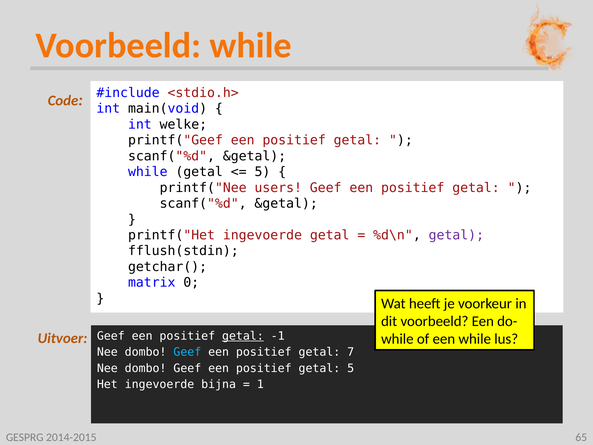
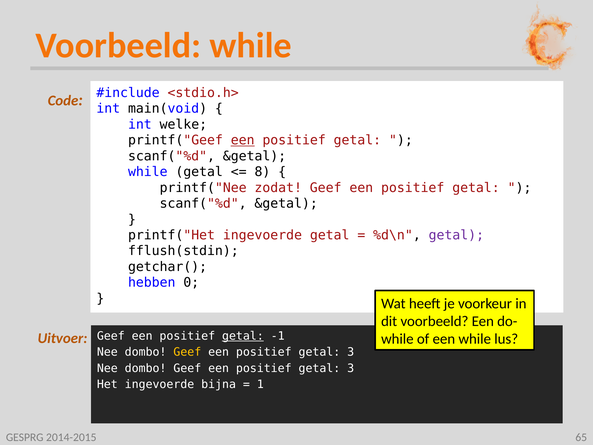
een underline: none -> present (243, 140)
5: 5 -> 8 (262, 172)
users: users -> zodat (278, 188)
matrix: matrix -> hebben (152, 282)
Geef colour: light blue -> yellow (187, 352)
7: 7 -> 3 (351, 352)
5: 5 -> 3 (351, 368)
